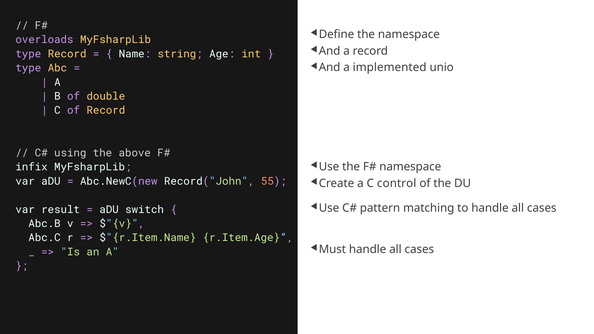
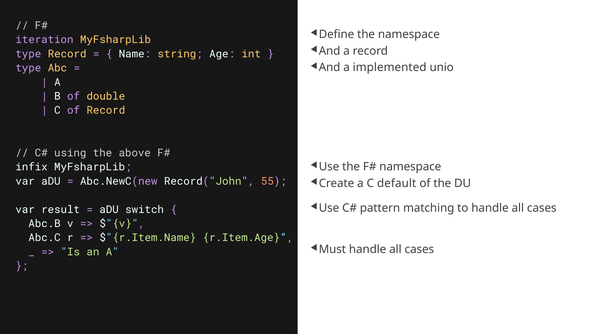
overloads: overloads -> iteration (44, 40)
control: control -> default (397, 183)
